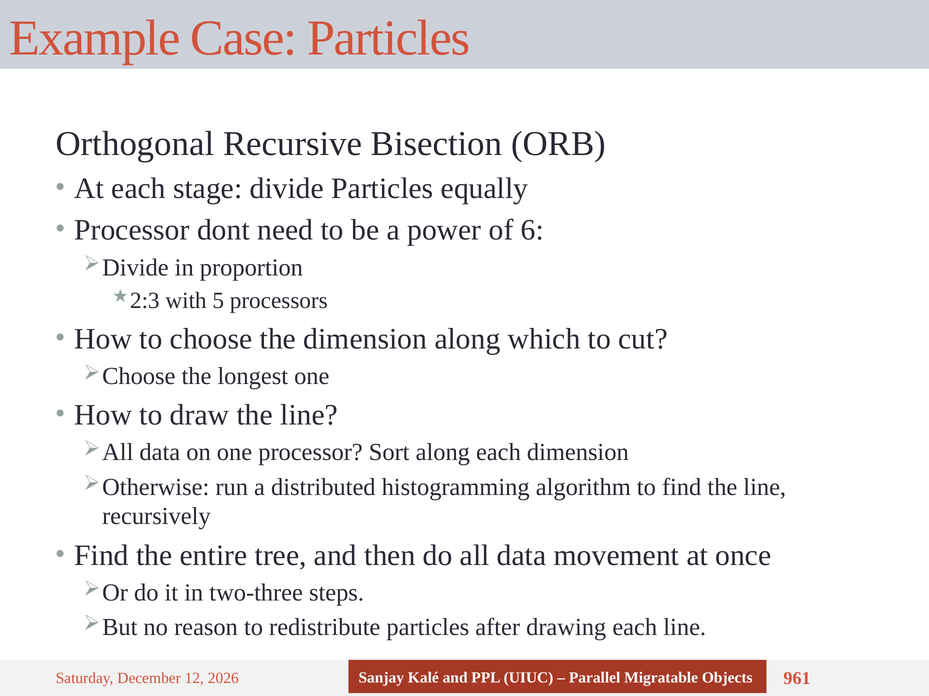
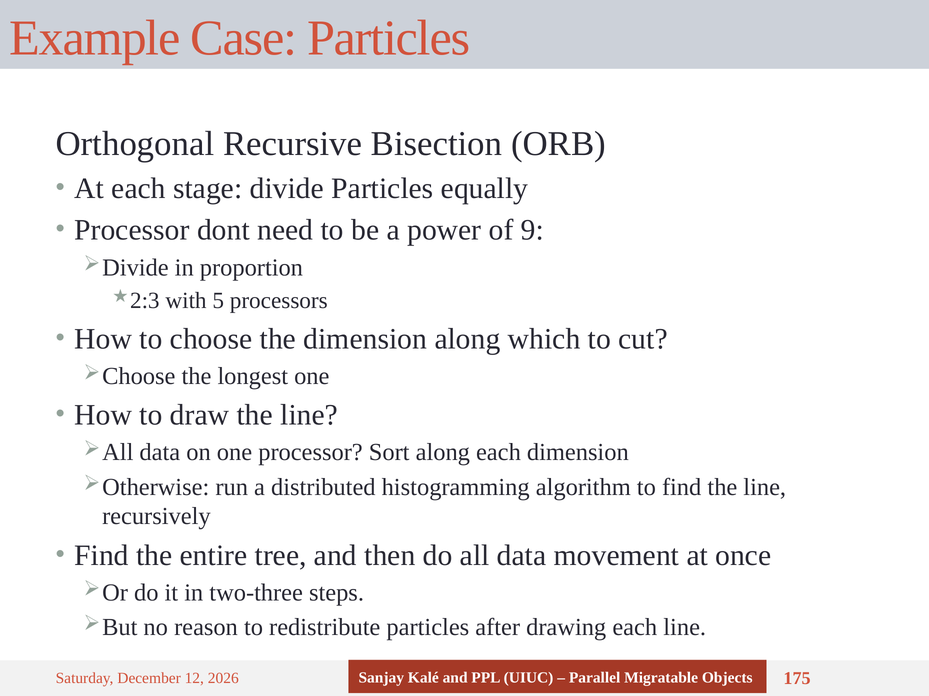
6: 6 -> 9 (532, 230)
961: 961 -> 175 (797, 679)
